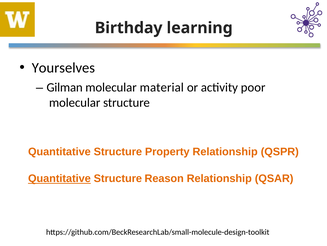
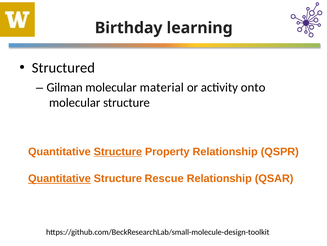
Yourselves: Yourselves -> Structured (63, 68)
poor: poor -> onto (253, 87)
Structure underline: none -> present (118, 151)
Reason: Reason -> Rescue (164, 178)
